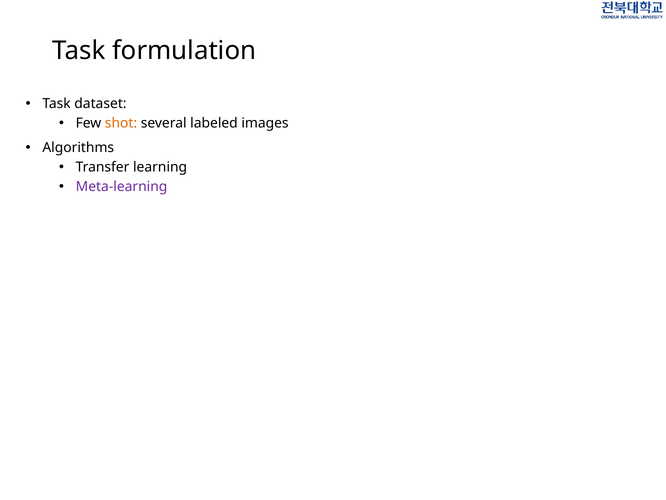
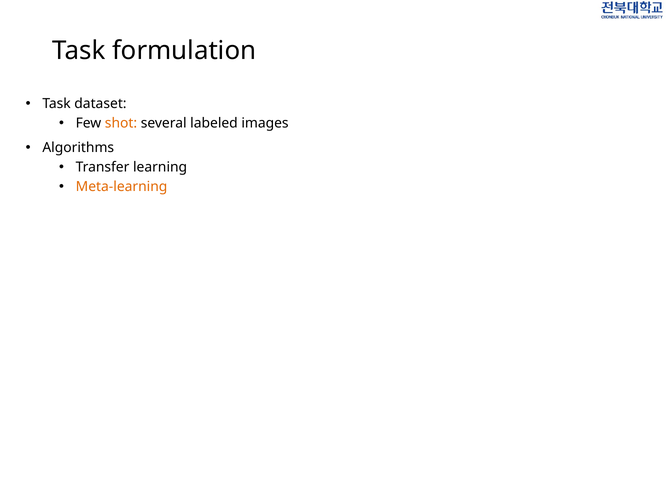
Meta-learning colour: purple -> orange (122, 187)
